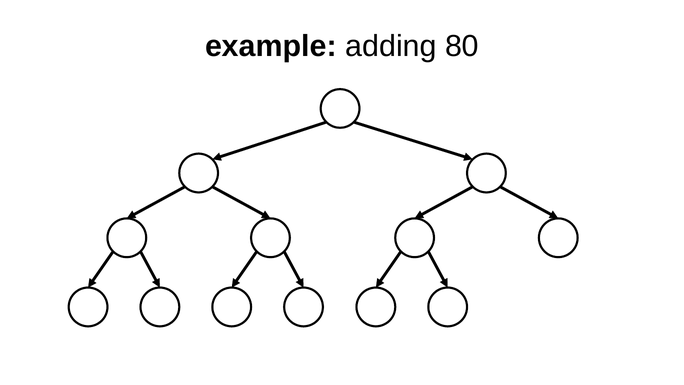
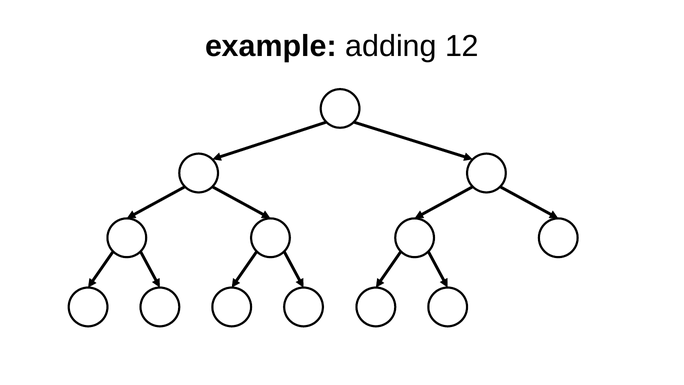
80: 80 -> 12 (462, 46)
